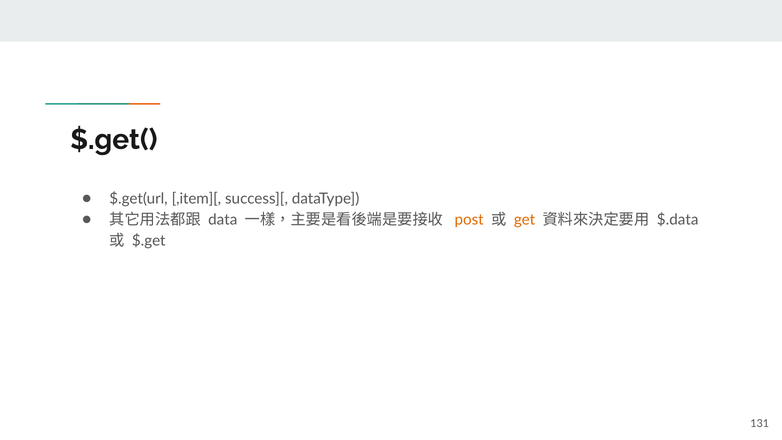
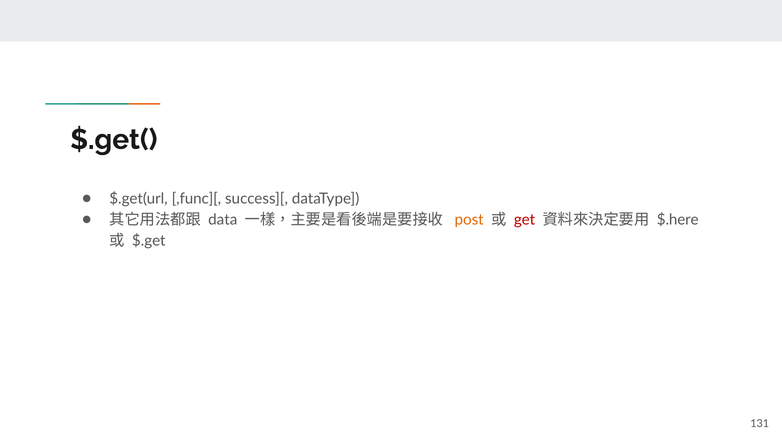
,item][: ,item][ -> ,func][ (196, 199)
get colour: orange -> red (525, 219)
$.data: $.data -> $.here (678, 219)
